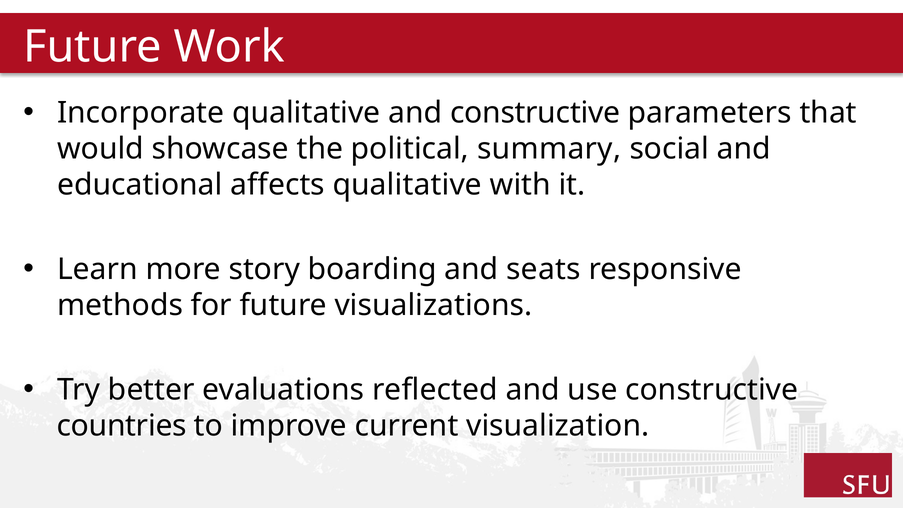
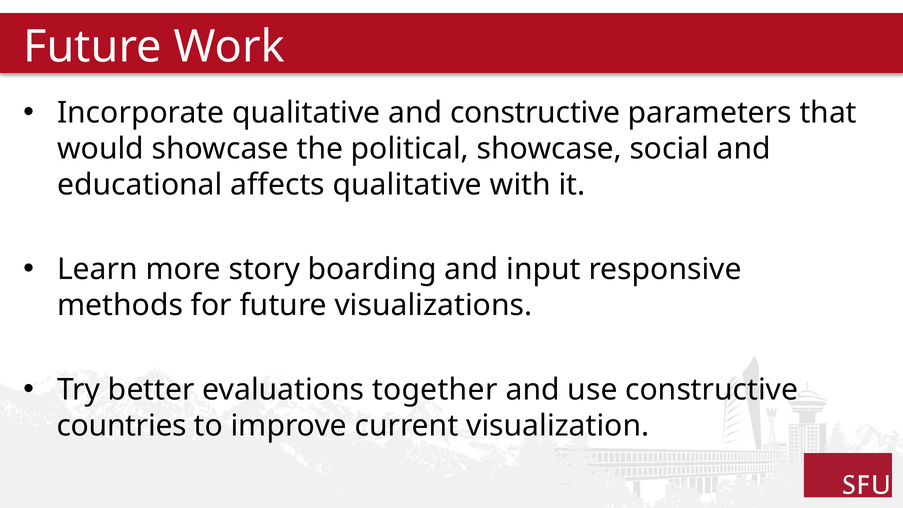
political summary: summary -> showcase (549, 149)
seats: seats -> input (544, 269)
reflected: reflected -> together (435, 390)
